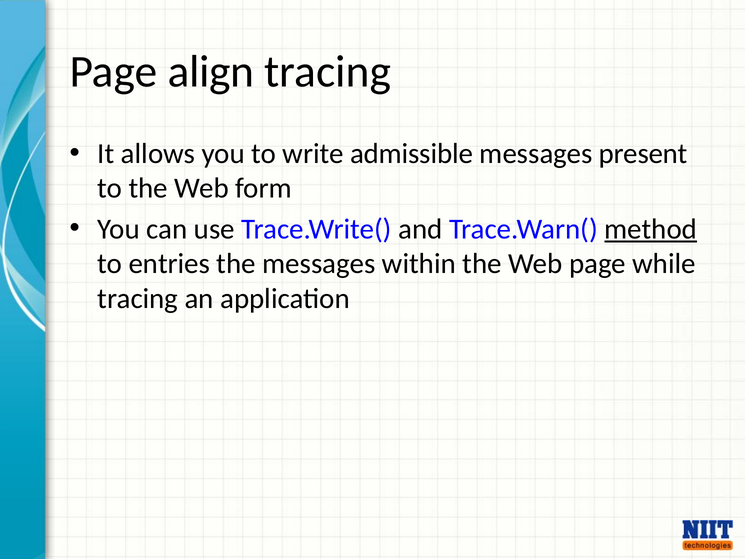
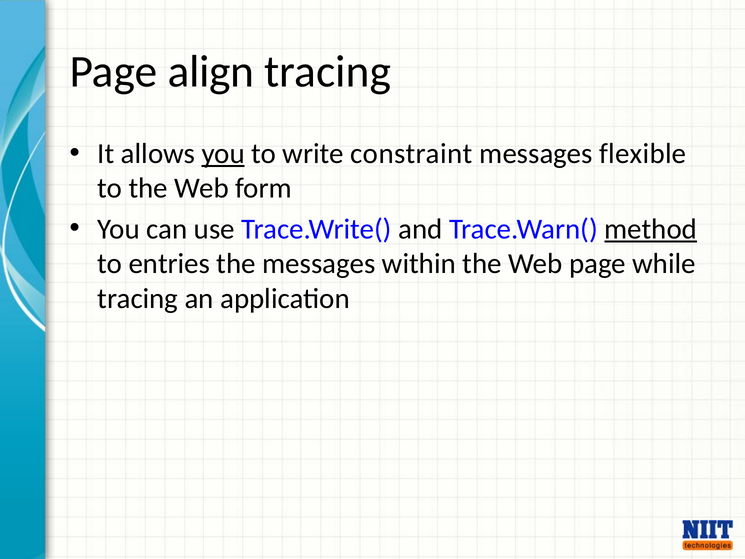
you underline: none -> present (223, 154)
admissible: admissible -> constraint (411, 154)
present: present -> flexible (643, 154)
